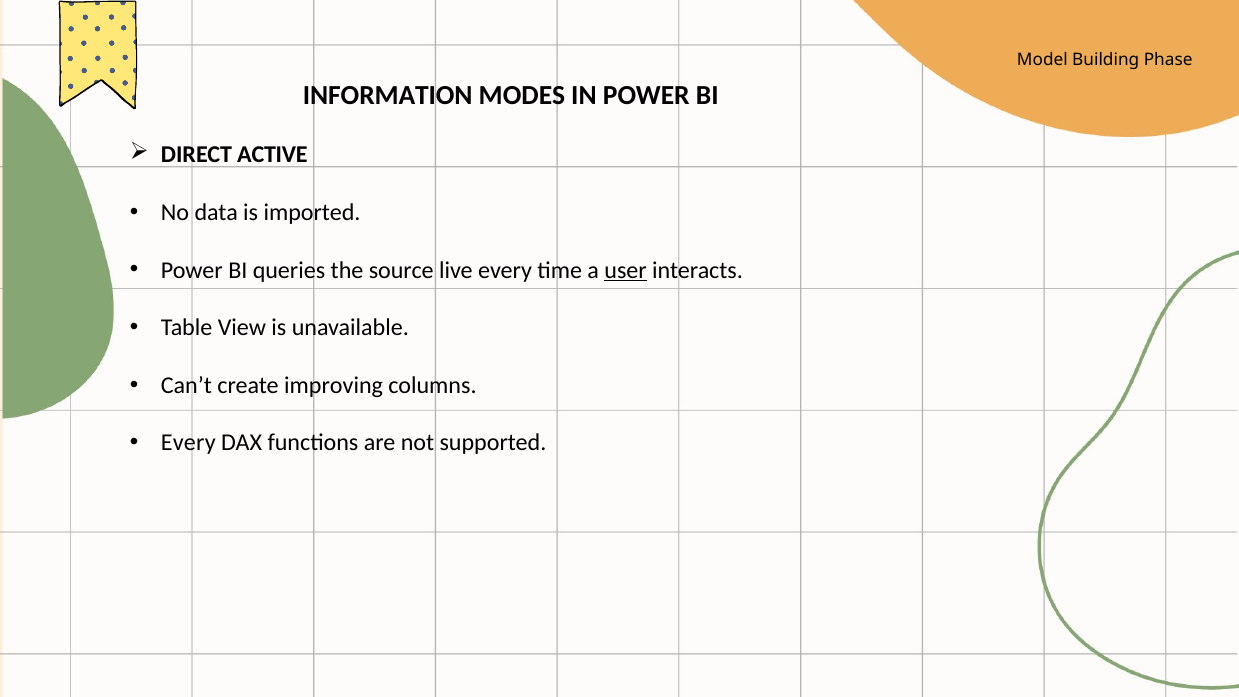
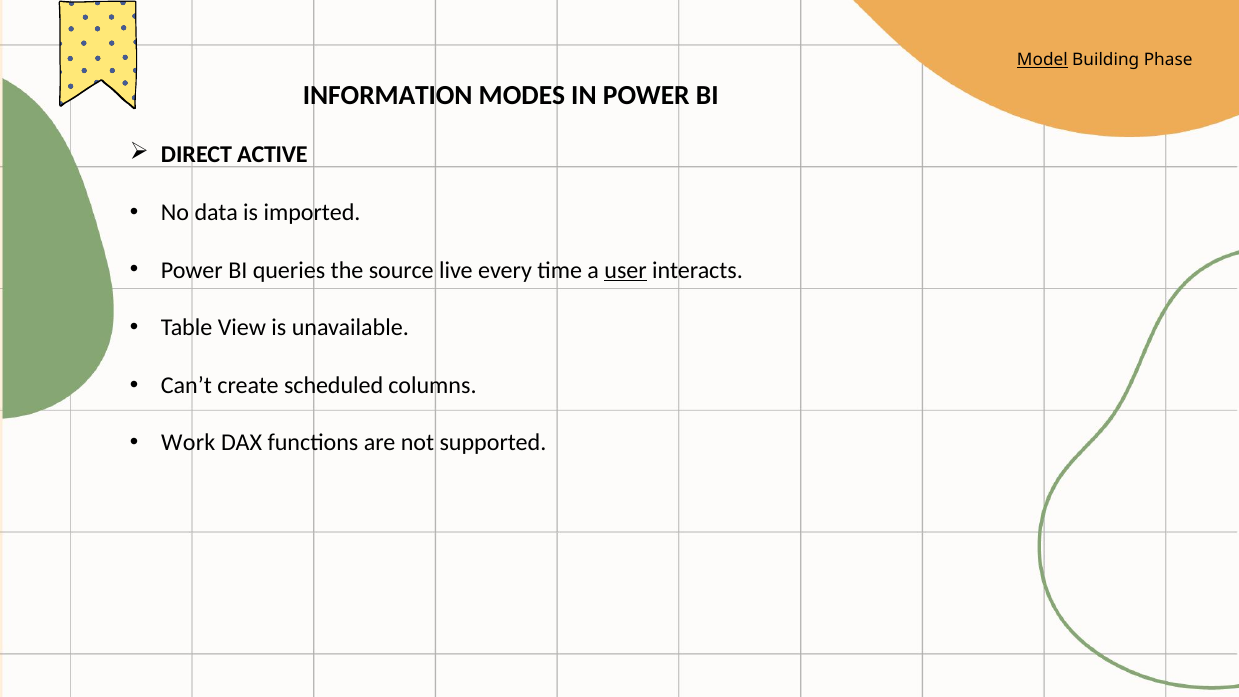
Model underline: none -> present (1042, 60)
improving: improving -> scheduled (334, 385)
Every: Every -> Work (188, 443)
